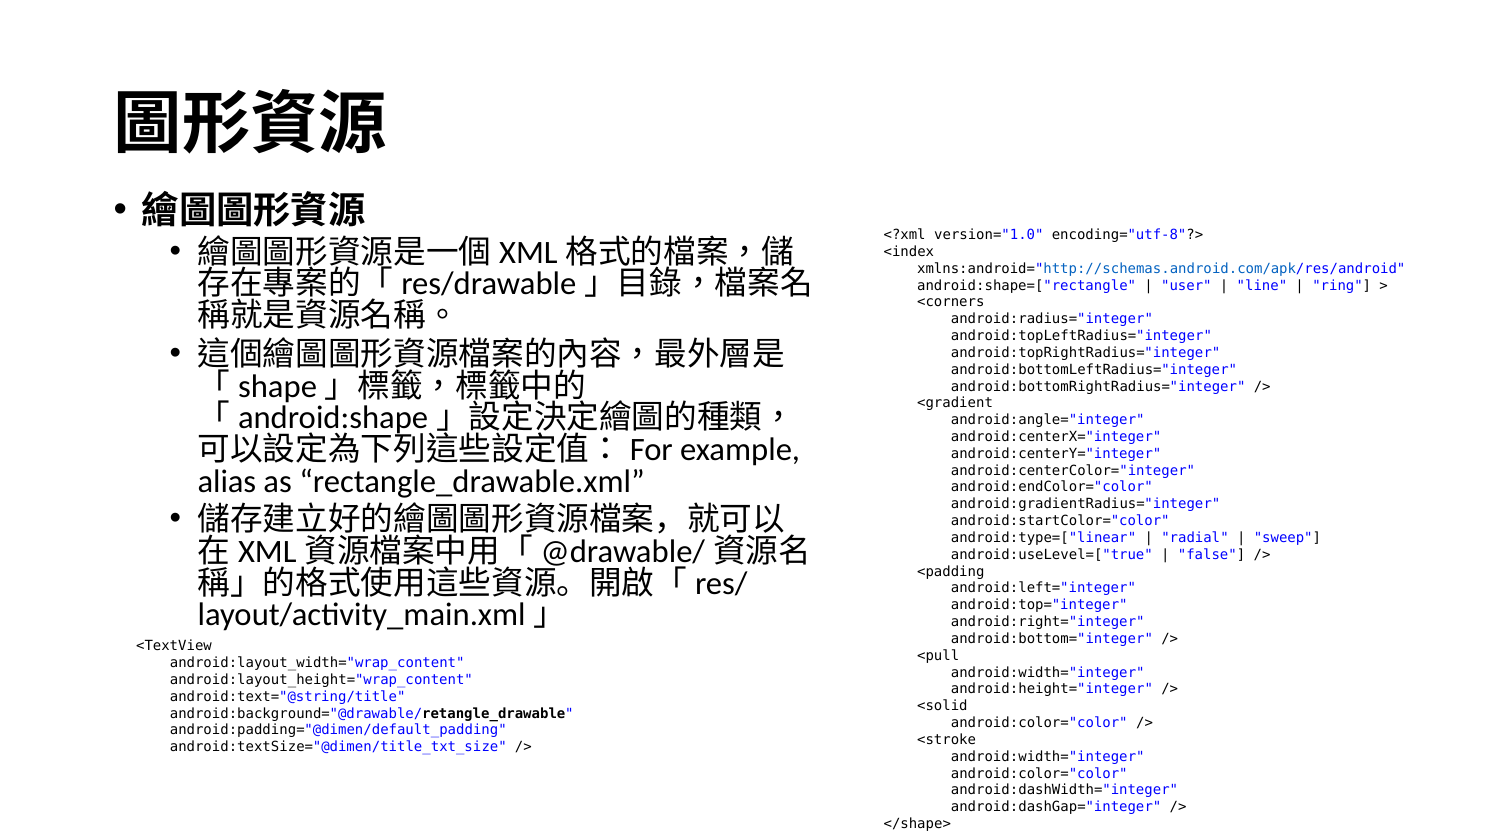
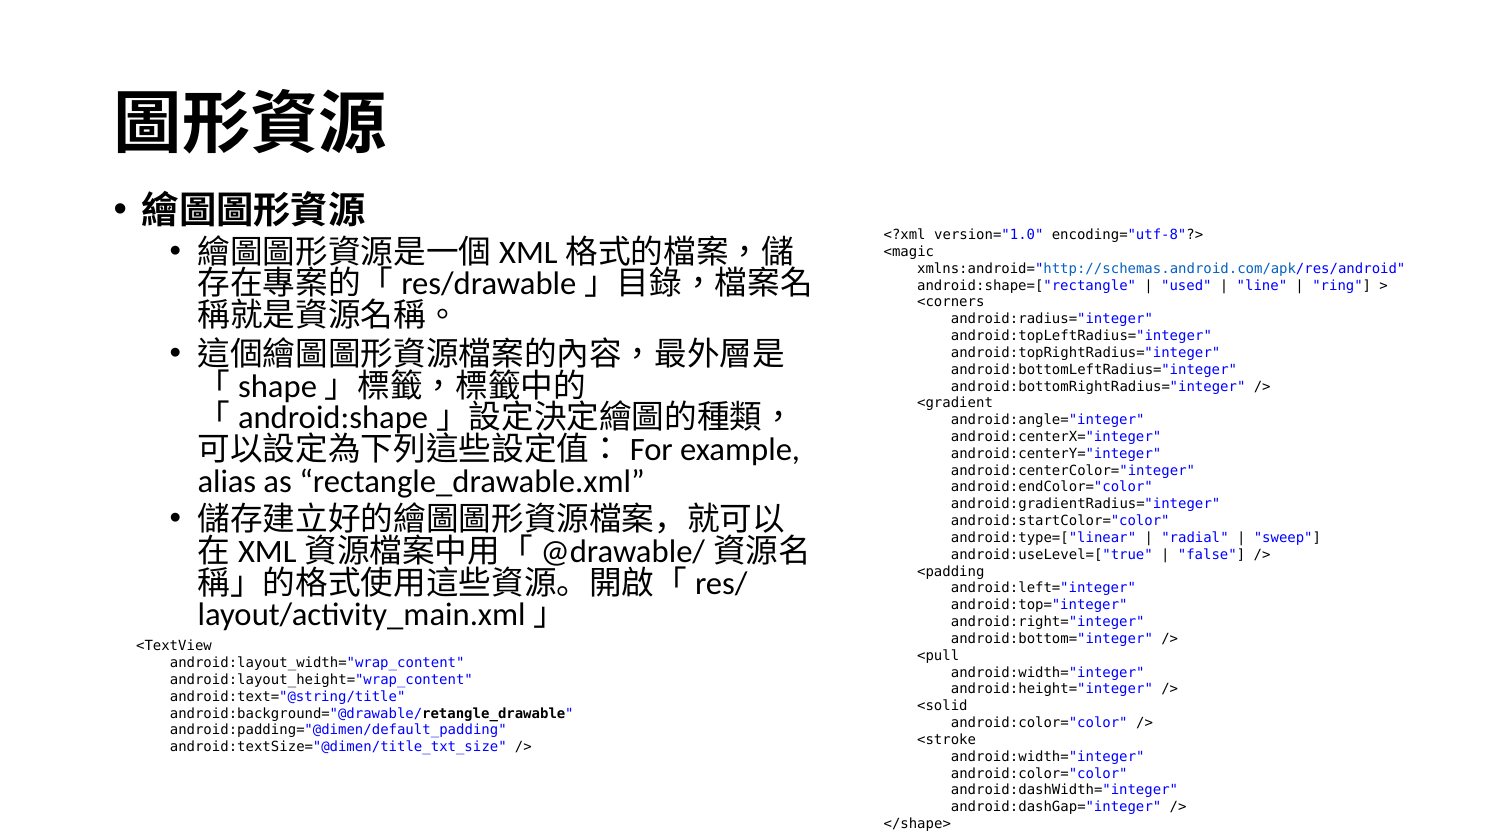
<index: <index -> <magic (909, 252)
user: user -> used (1186, 286)
